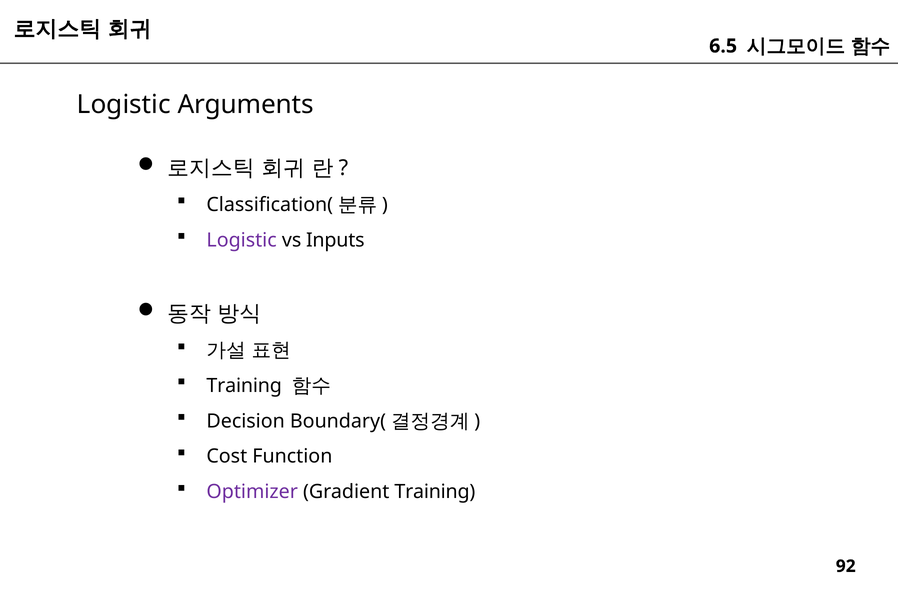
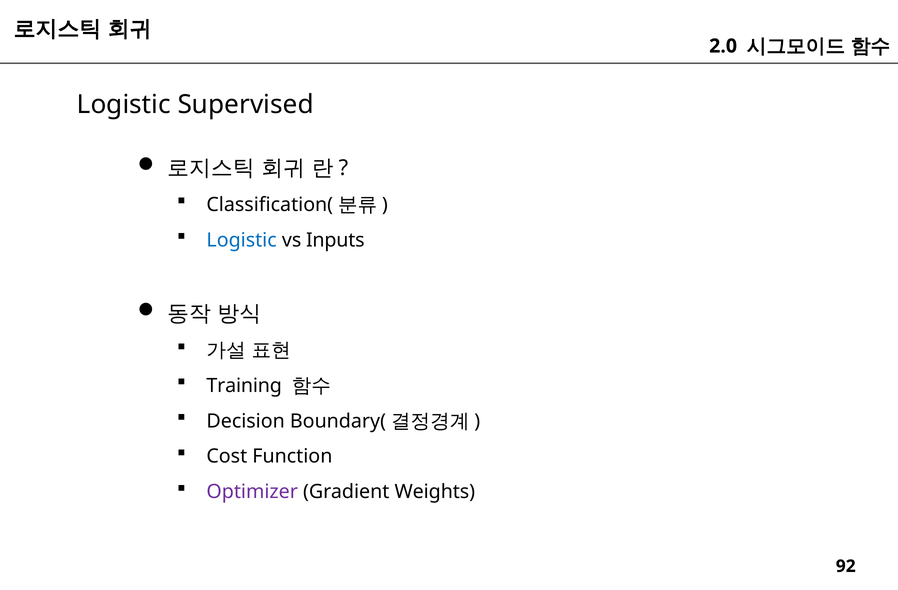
6.5: 6.5 -> 2.0 (723, 46)
Arguments: Arguments -> Supervised (246, 105)
Logistic colour: purple -> blue (242, 240)
Gradient Training: Training -> Weights (435, 492)
